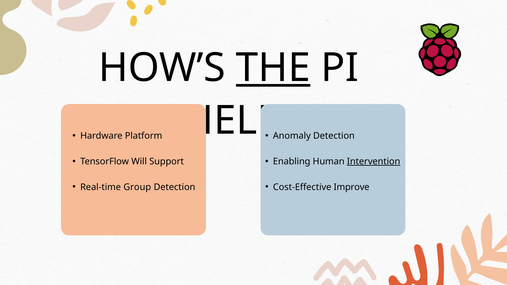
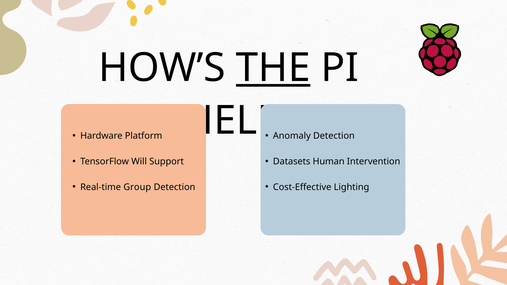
Enabling: Enabling -> Datasets (292, 162)
Intervention underline: present -> none (374, 162)
Improve: Improve -> Lighting (351, 187)
